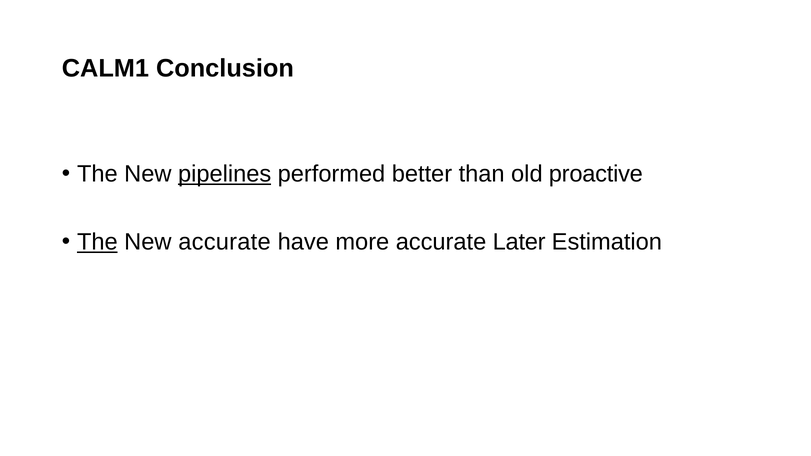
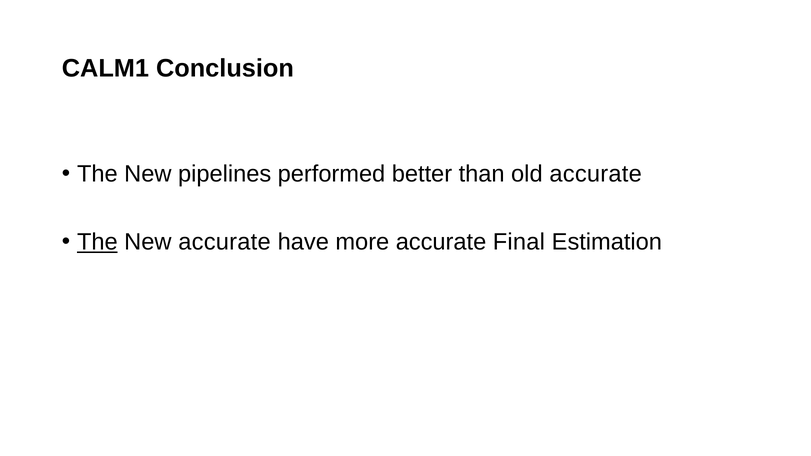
pipelines underline: present -> none (225, 174)
old proactive: proactive -> accurate (596, 174)
Later: Later -> Final (519, 242)
